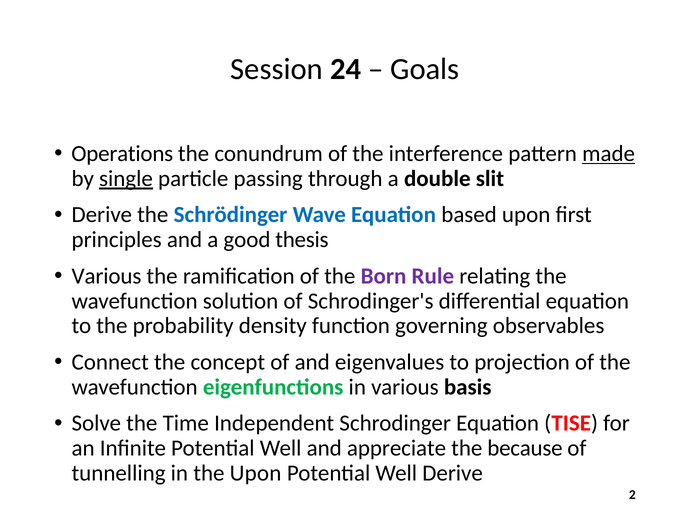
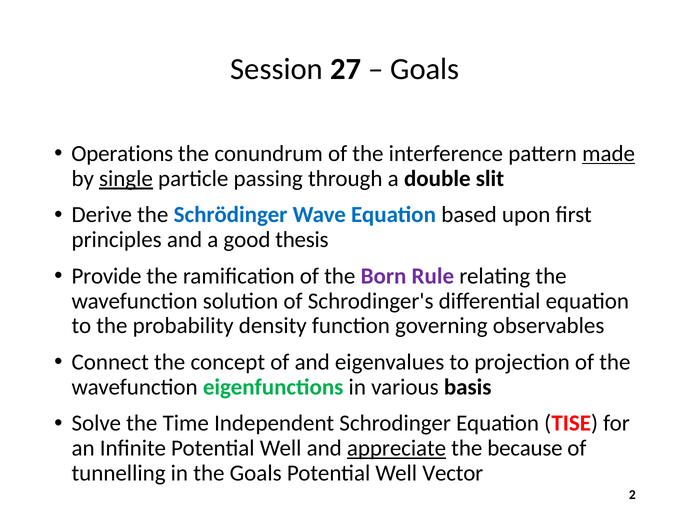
24: 24 -> 27 (346, 69)
Various: Various -> Provide (107, 276)
appreciate underline: none -> present (397, 448)
the Upon: Upon -> Goals (256, 473)
Well Derive: Derive -> Vector (453, 473)
